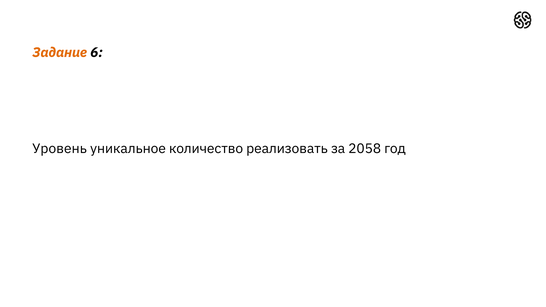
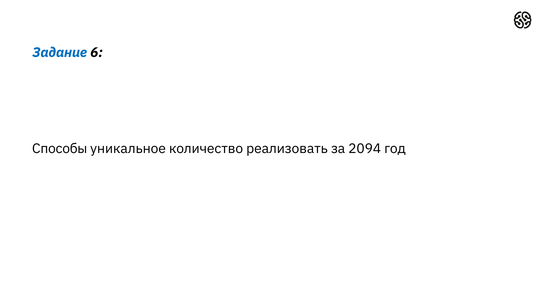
Задание colour: orange -> blue (60, 52)
Уровень: Уровень -> Способы (60, 149)
2058: 2058 -> 2094 (365, 149)
